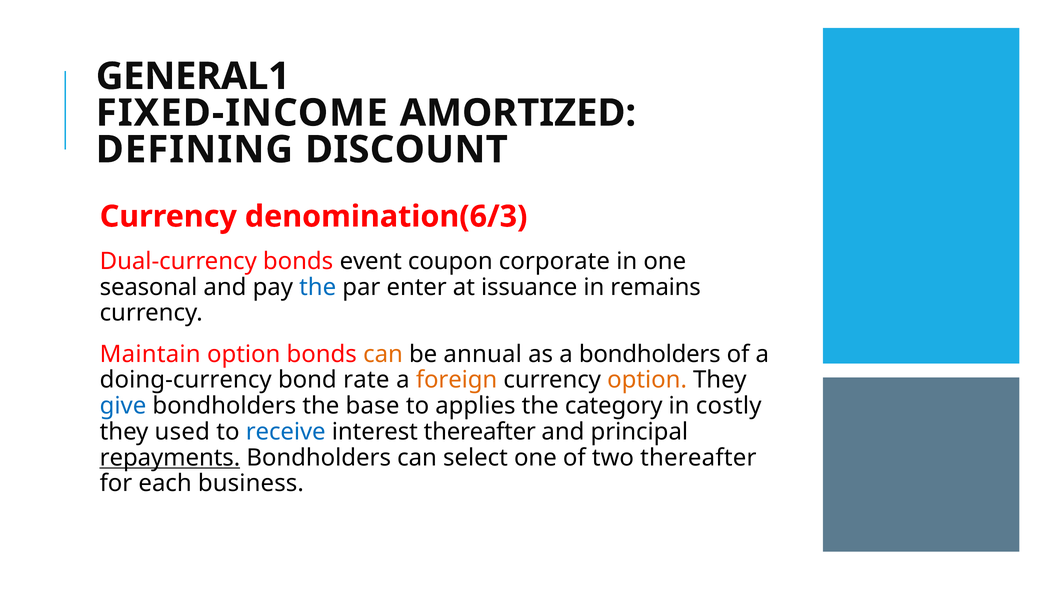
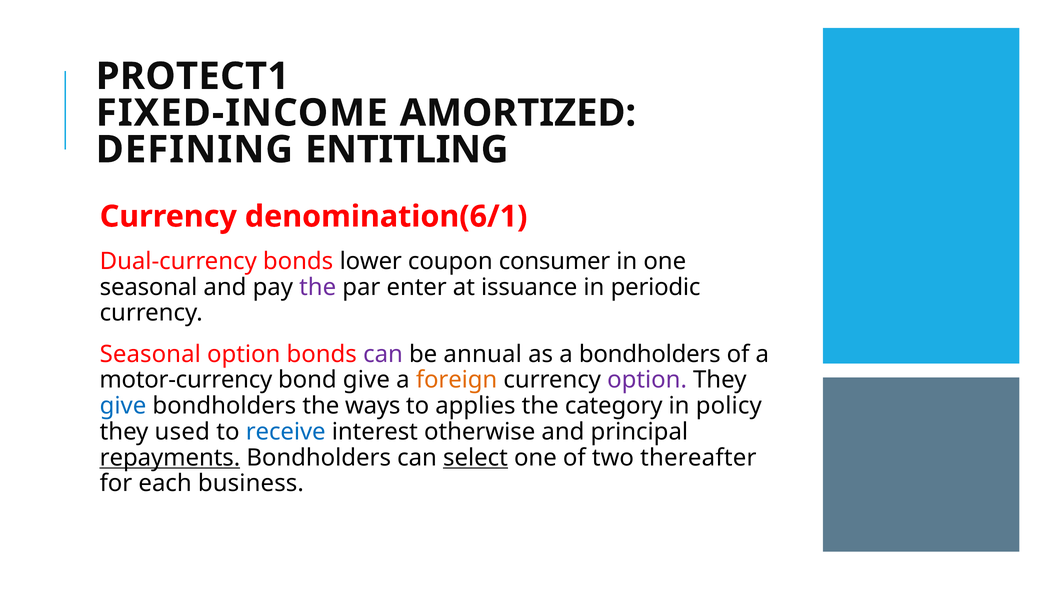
GENERAL1: GENERAL1 -> PROTECT1 (193, 76)
DISCOUNT: DISCOUNT -> ENTITLING (407, 150)
denomination(6/3: denomination(6/3 -> denomination(6/1 (386, 216)
event: event -> lower (371, 261)
corporate: corporate -> consumer (555, 261)
the colour: blue -> purple (318, 287)
remains: remains -> periodic (656, 287)
Maintain: Maintain -> Seasonal (150, 354)
can colour: orange -> purple (383, 354)
doing-currency: doing-currency -> motor-currency (186, 380)
bond rate: rate -> give (366, 380)
option colour: orange -> purple (647, 380)
base: base -> ways (373, 406)
costly: costly -> policy (729, 406)
interest thereafter: thereafter -> otherwise (480, 432)
select underline: none -> present (475, 458)
